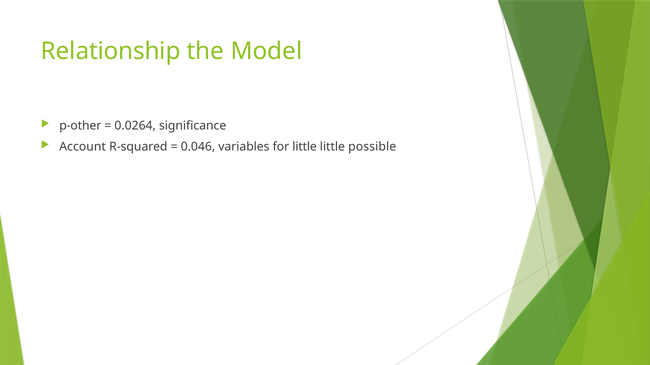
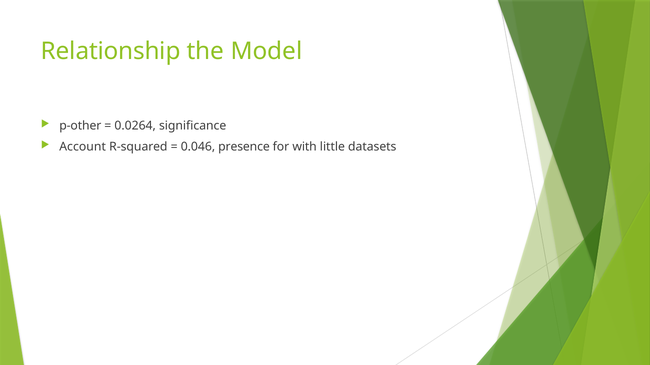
variables: variables -> presence (244, 147)
for little: little -> with (305, 147)
possible: possible -> datasets (372, 147)
